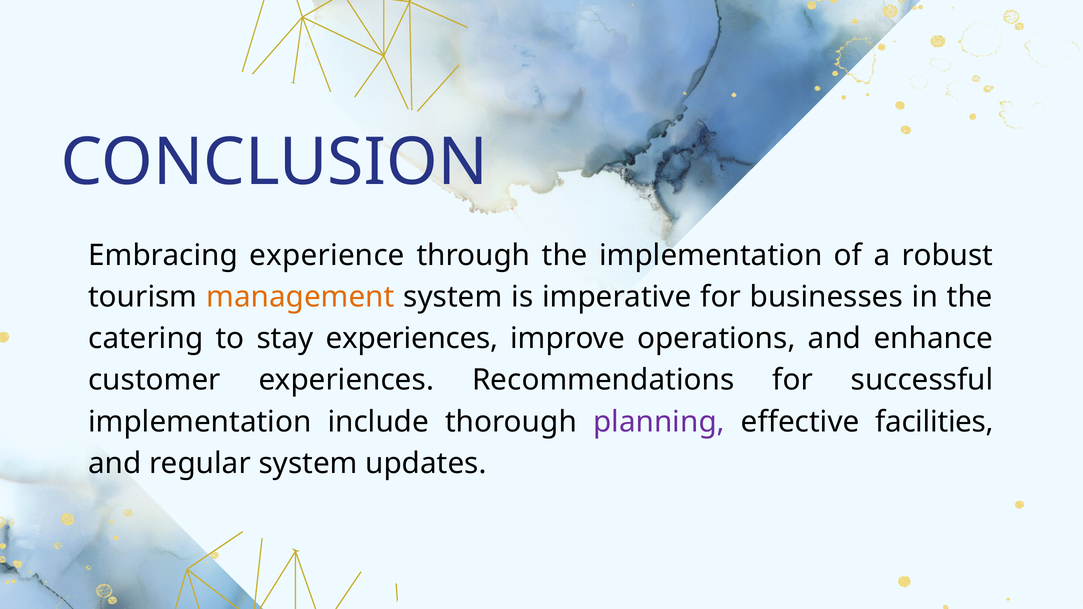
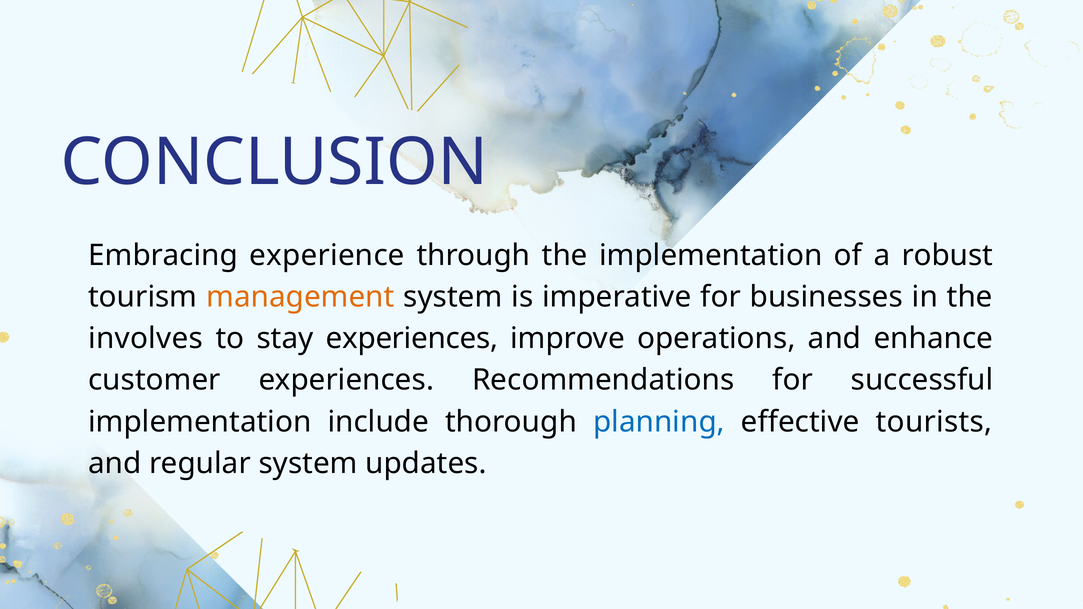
catering: catering -> involves (146, 339)
planning colour: purple -> blue (659, 422)
facilities: facilities -> tourists (934, 422)
